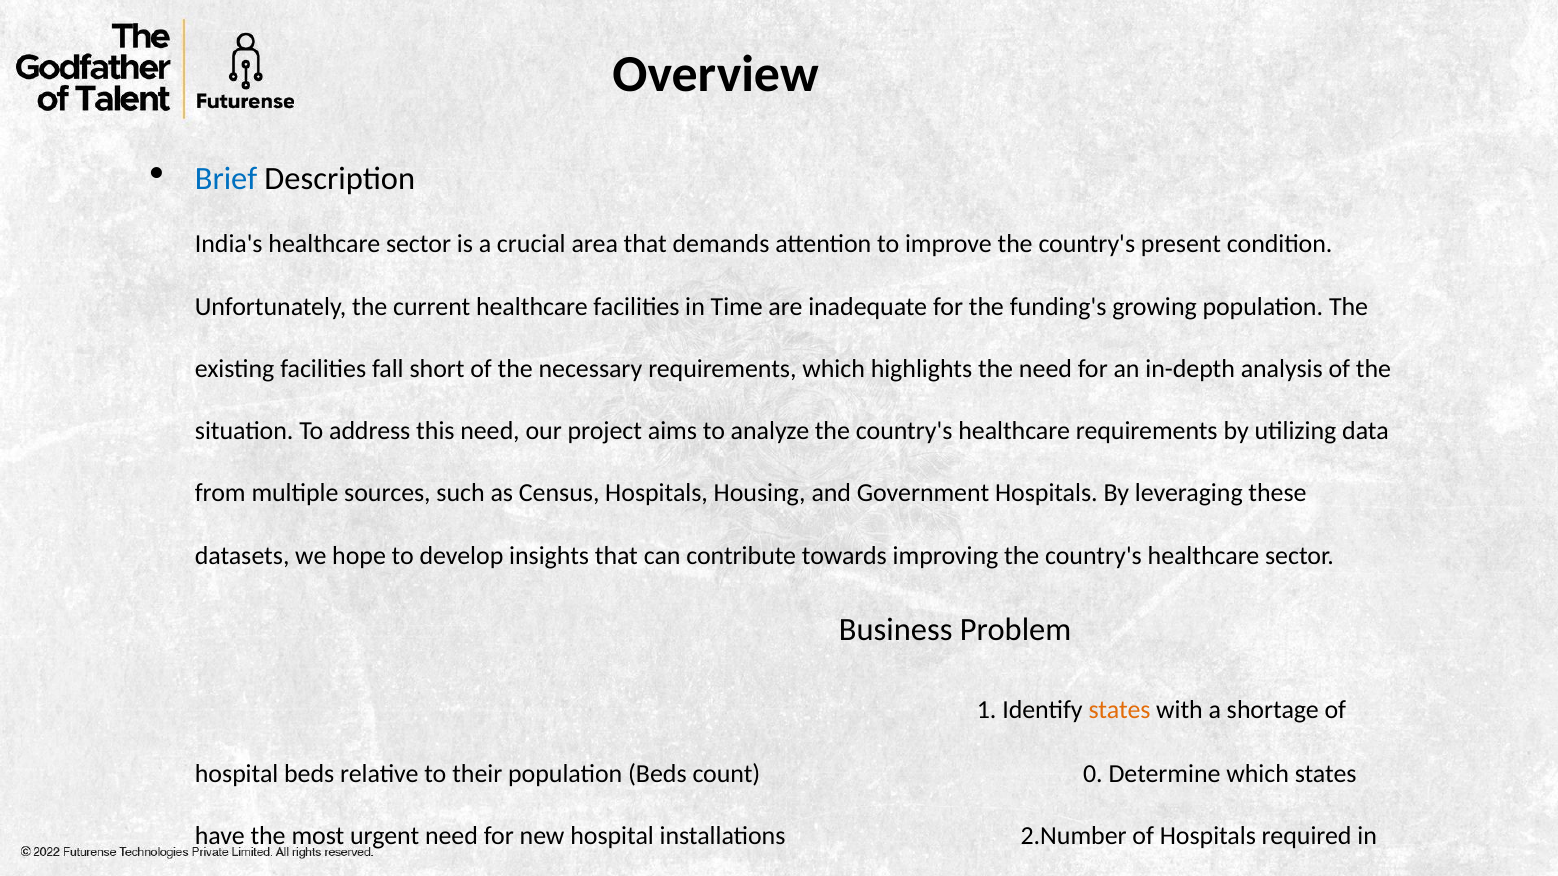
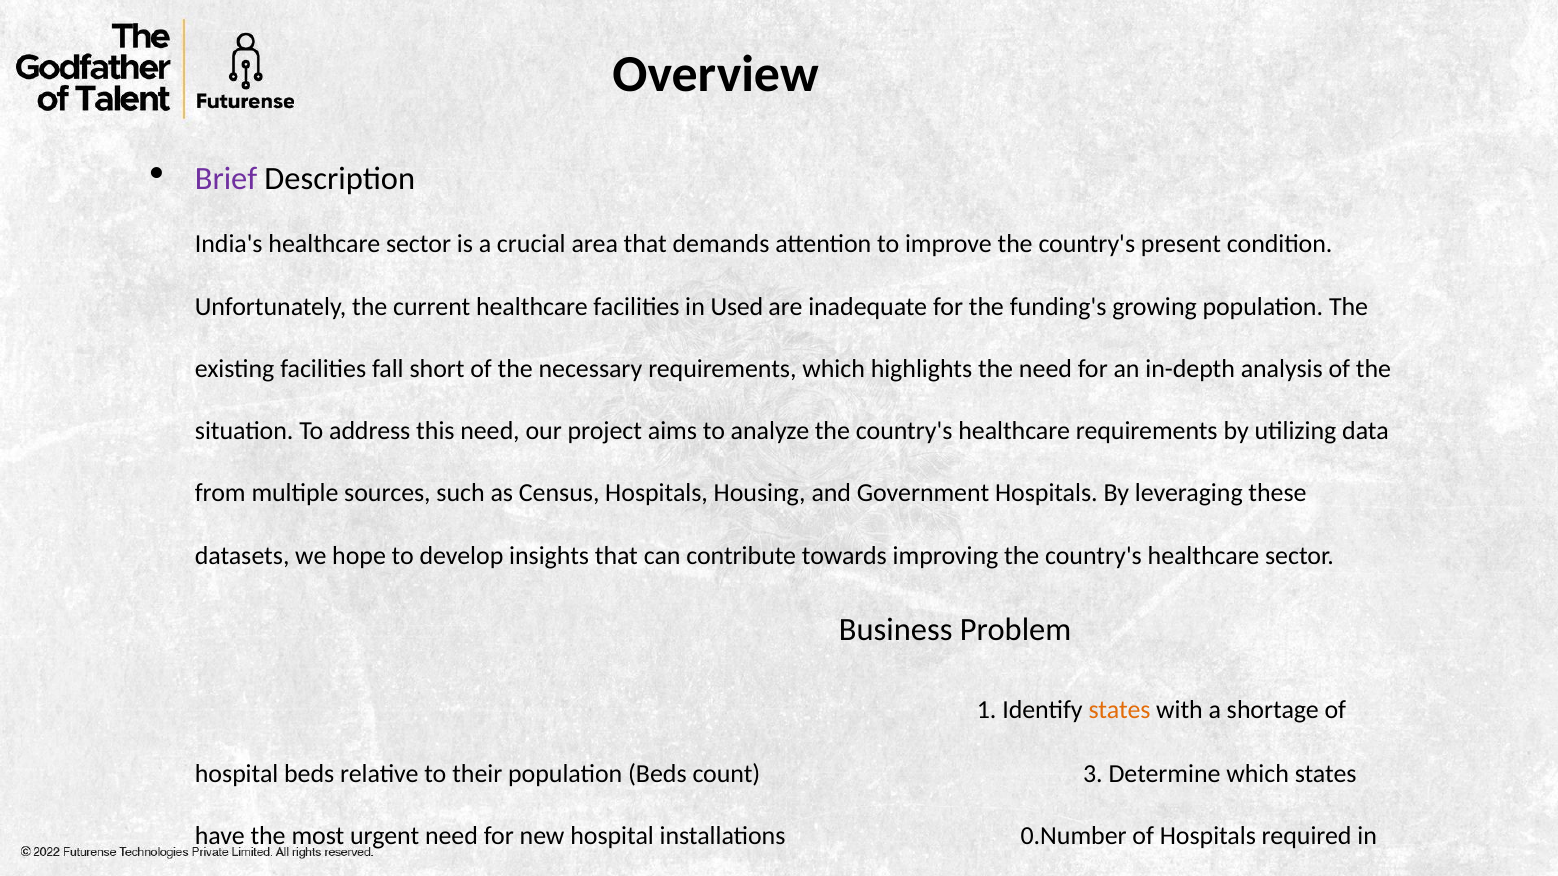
Brief colour: blue -> purple (226, 179)
Time: Time -> Used (737, 307)
0: 0 -> 3 (1093, 774)
2.Number: 2.Number -> 0.Number (1074, 836)
